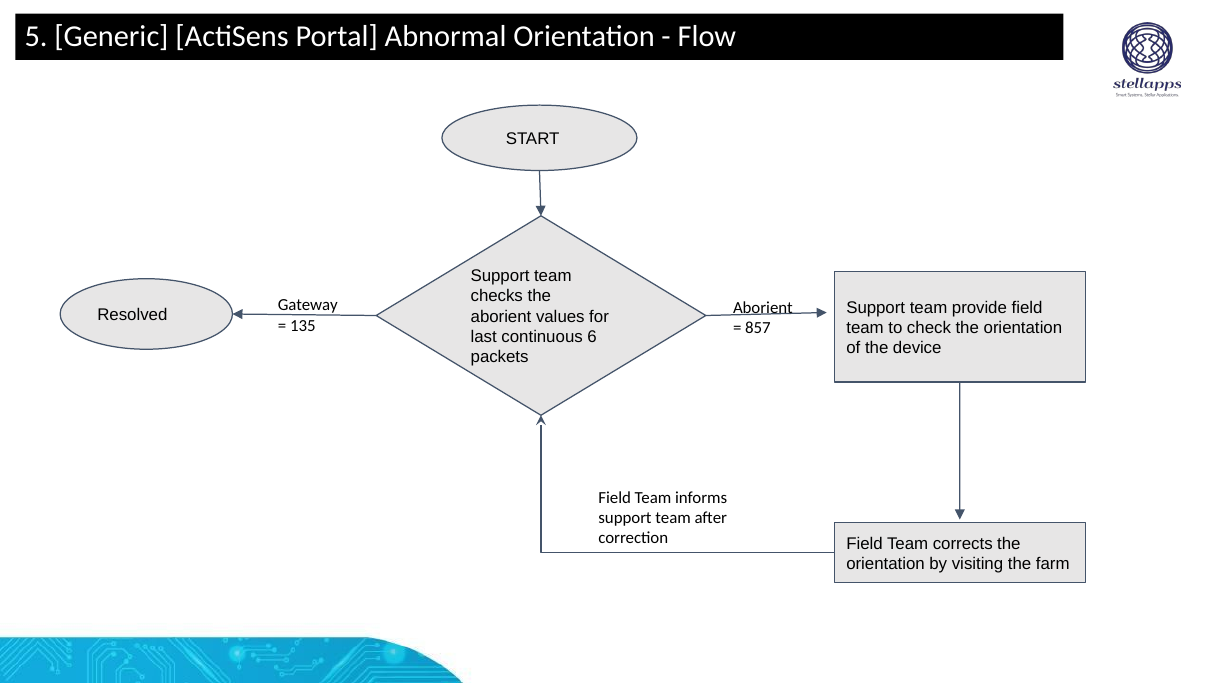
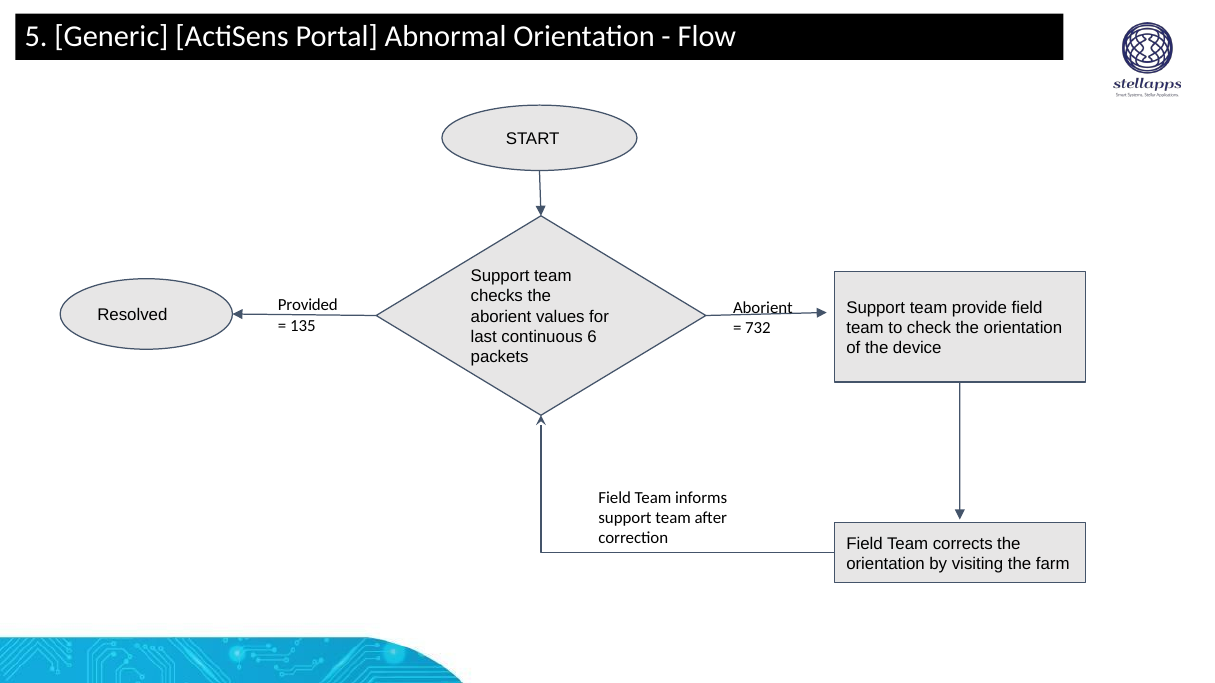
Gateway: Gateway -> Provided (308, 305)
857: 857 -> 732 (758, 328)
